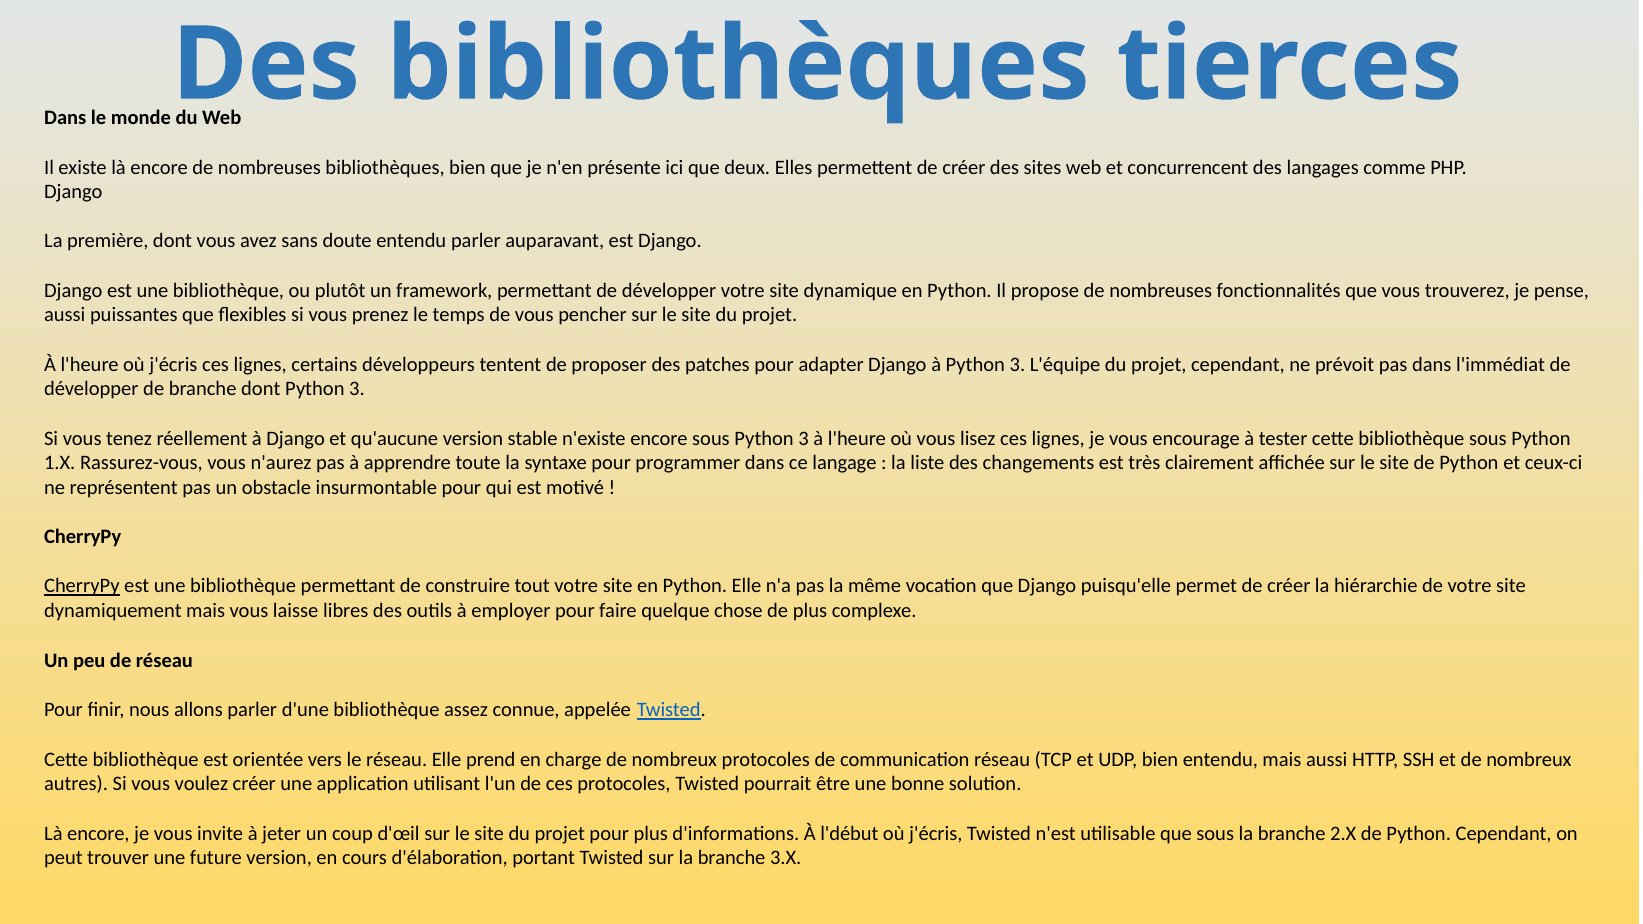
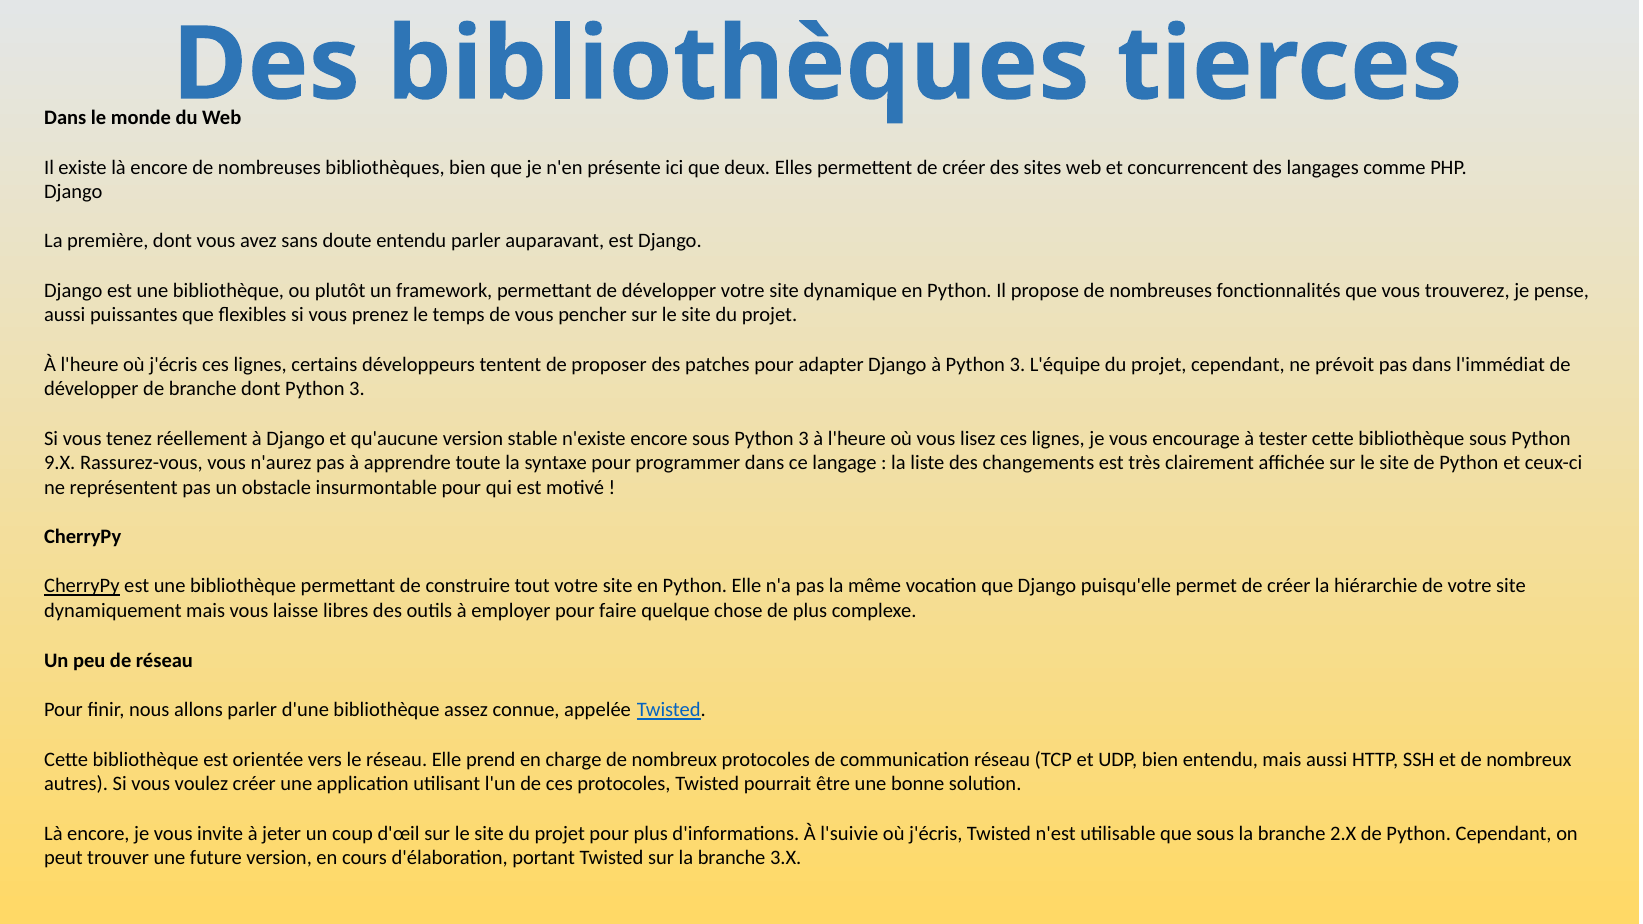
1.X: 1.X -> 9.X (60, 463)
l'début: l'début -> l'suivie (849, 834)
